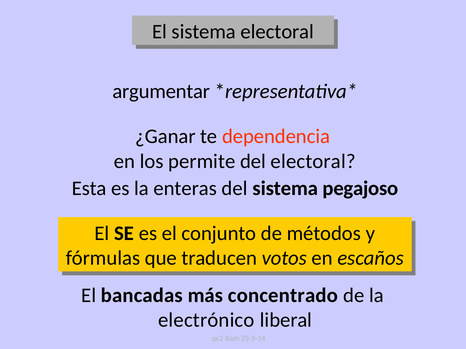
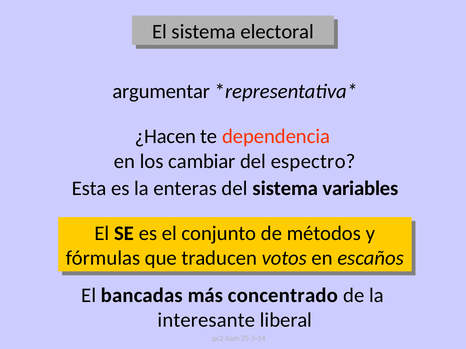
¿Ganar: ¿Ganar -> ¿Hacen (166, 137)
permite: permite -> cambiar (202, 161)
del electoral: electoral -> espectro (313, 161)
pegajoso: pegajoso -> variables (360, 189)
electrónico: electrónico -> interesante (206, 321)
